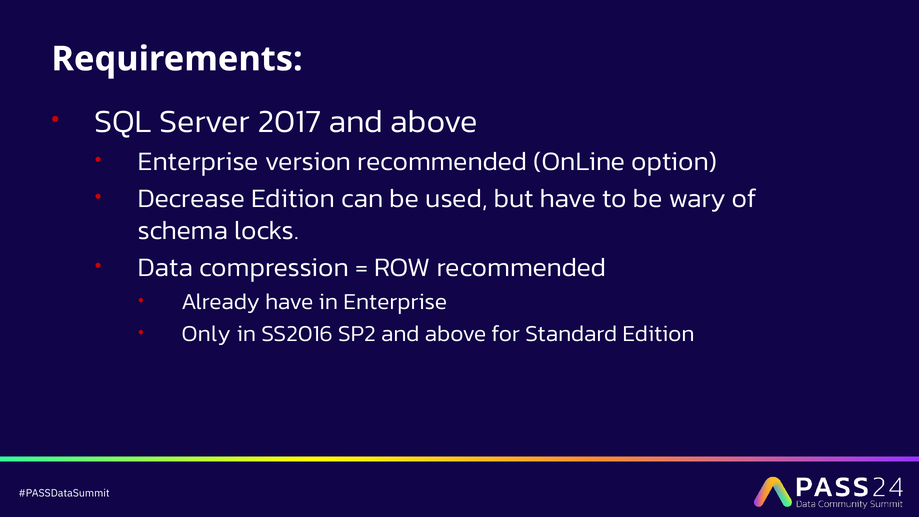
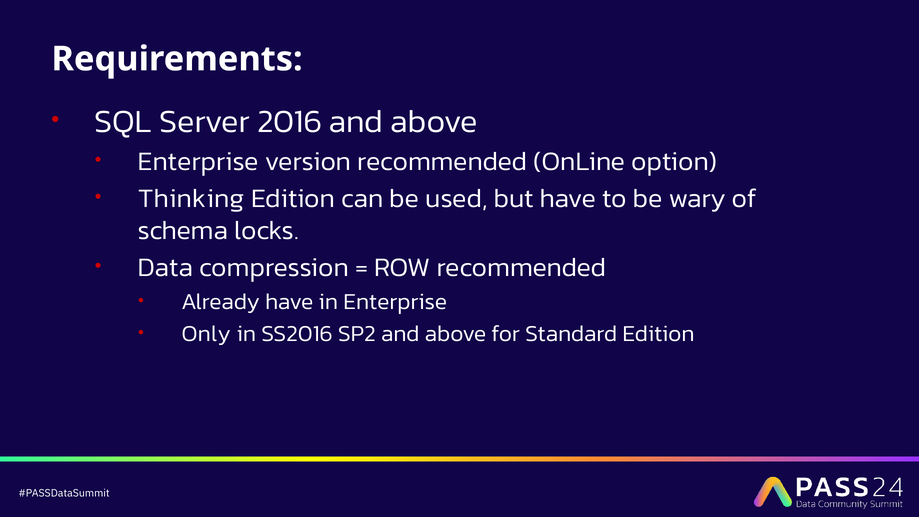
2017: 2017 -> 2016 (290, 121)
Decrease: Decrease -> Thinking (191, 198)
